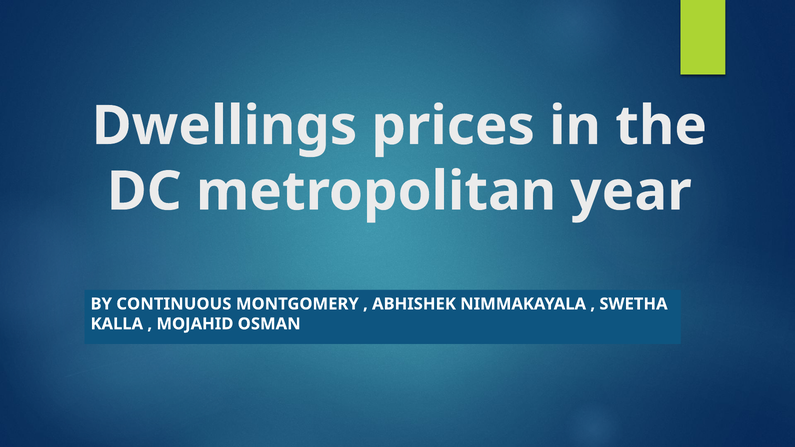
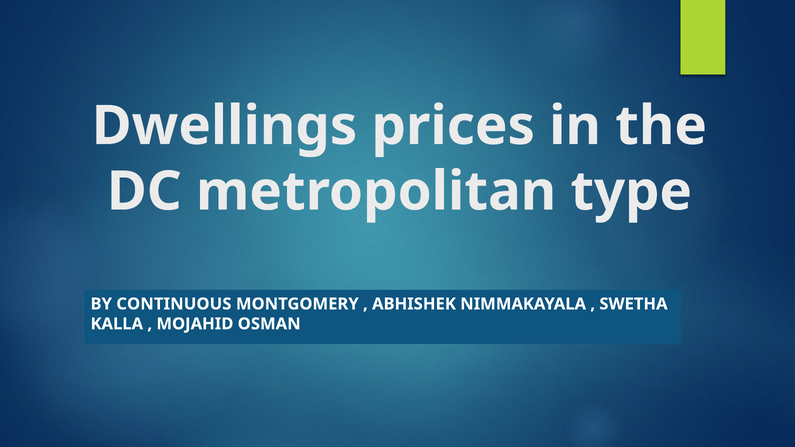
year: year -> type (631, 192)
